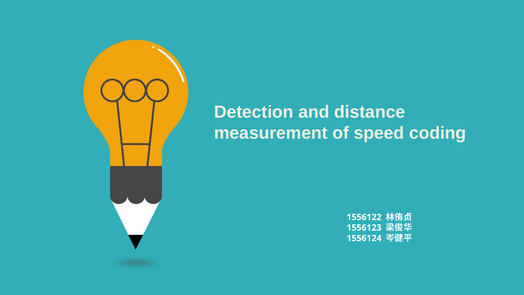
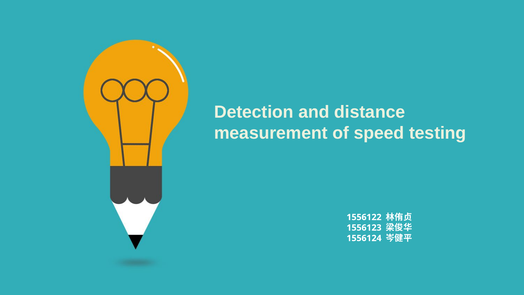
coding: coding -> testing (438, 133)
